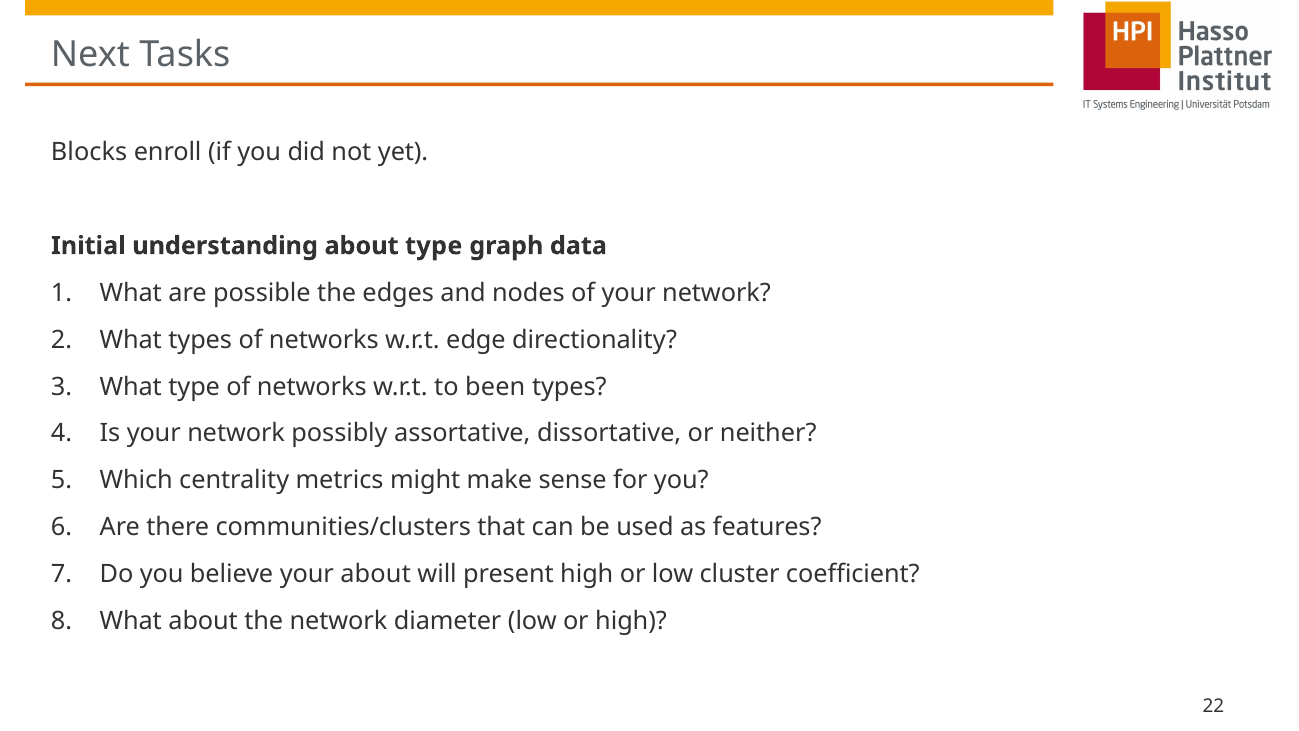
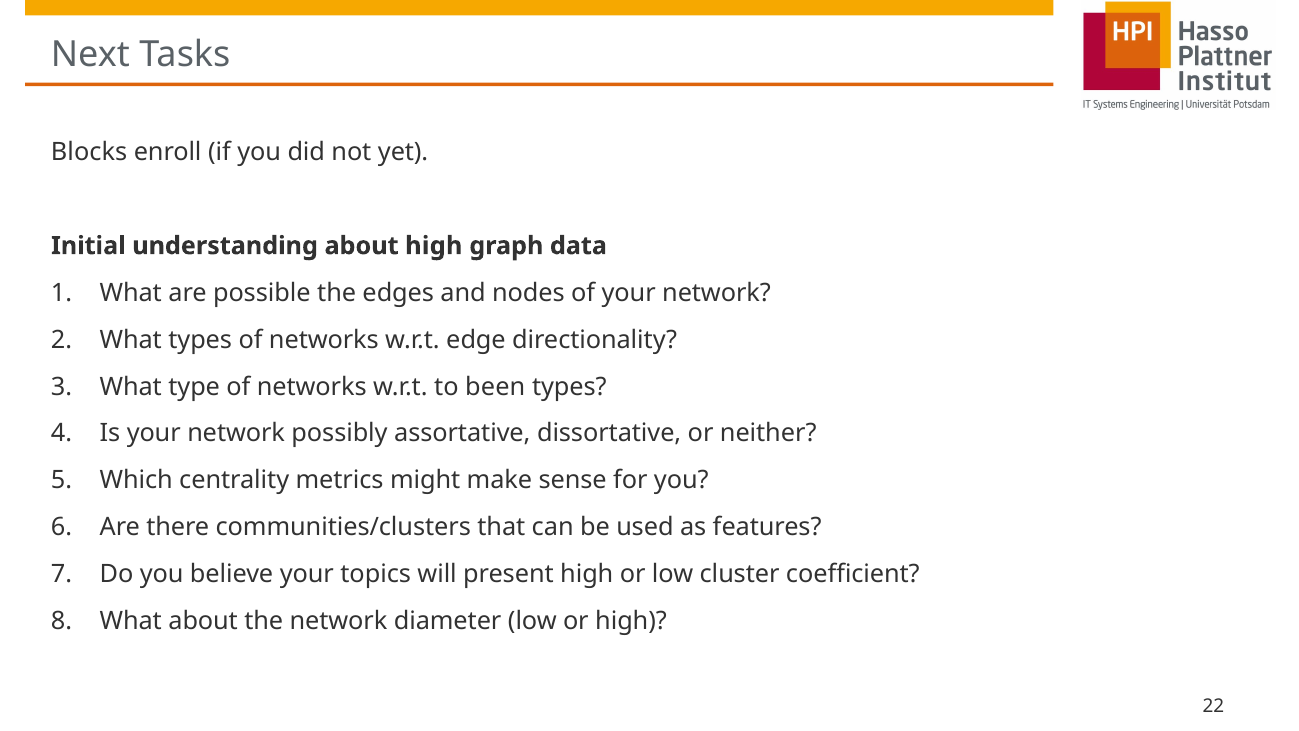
about type: type -> high (434, 246)
your about: about -> topics (376, 574)
